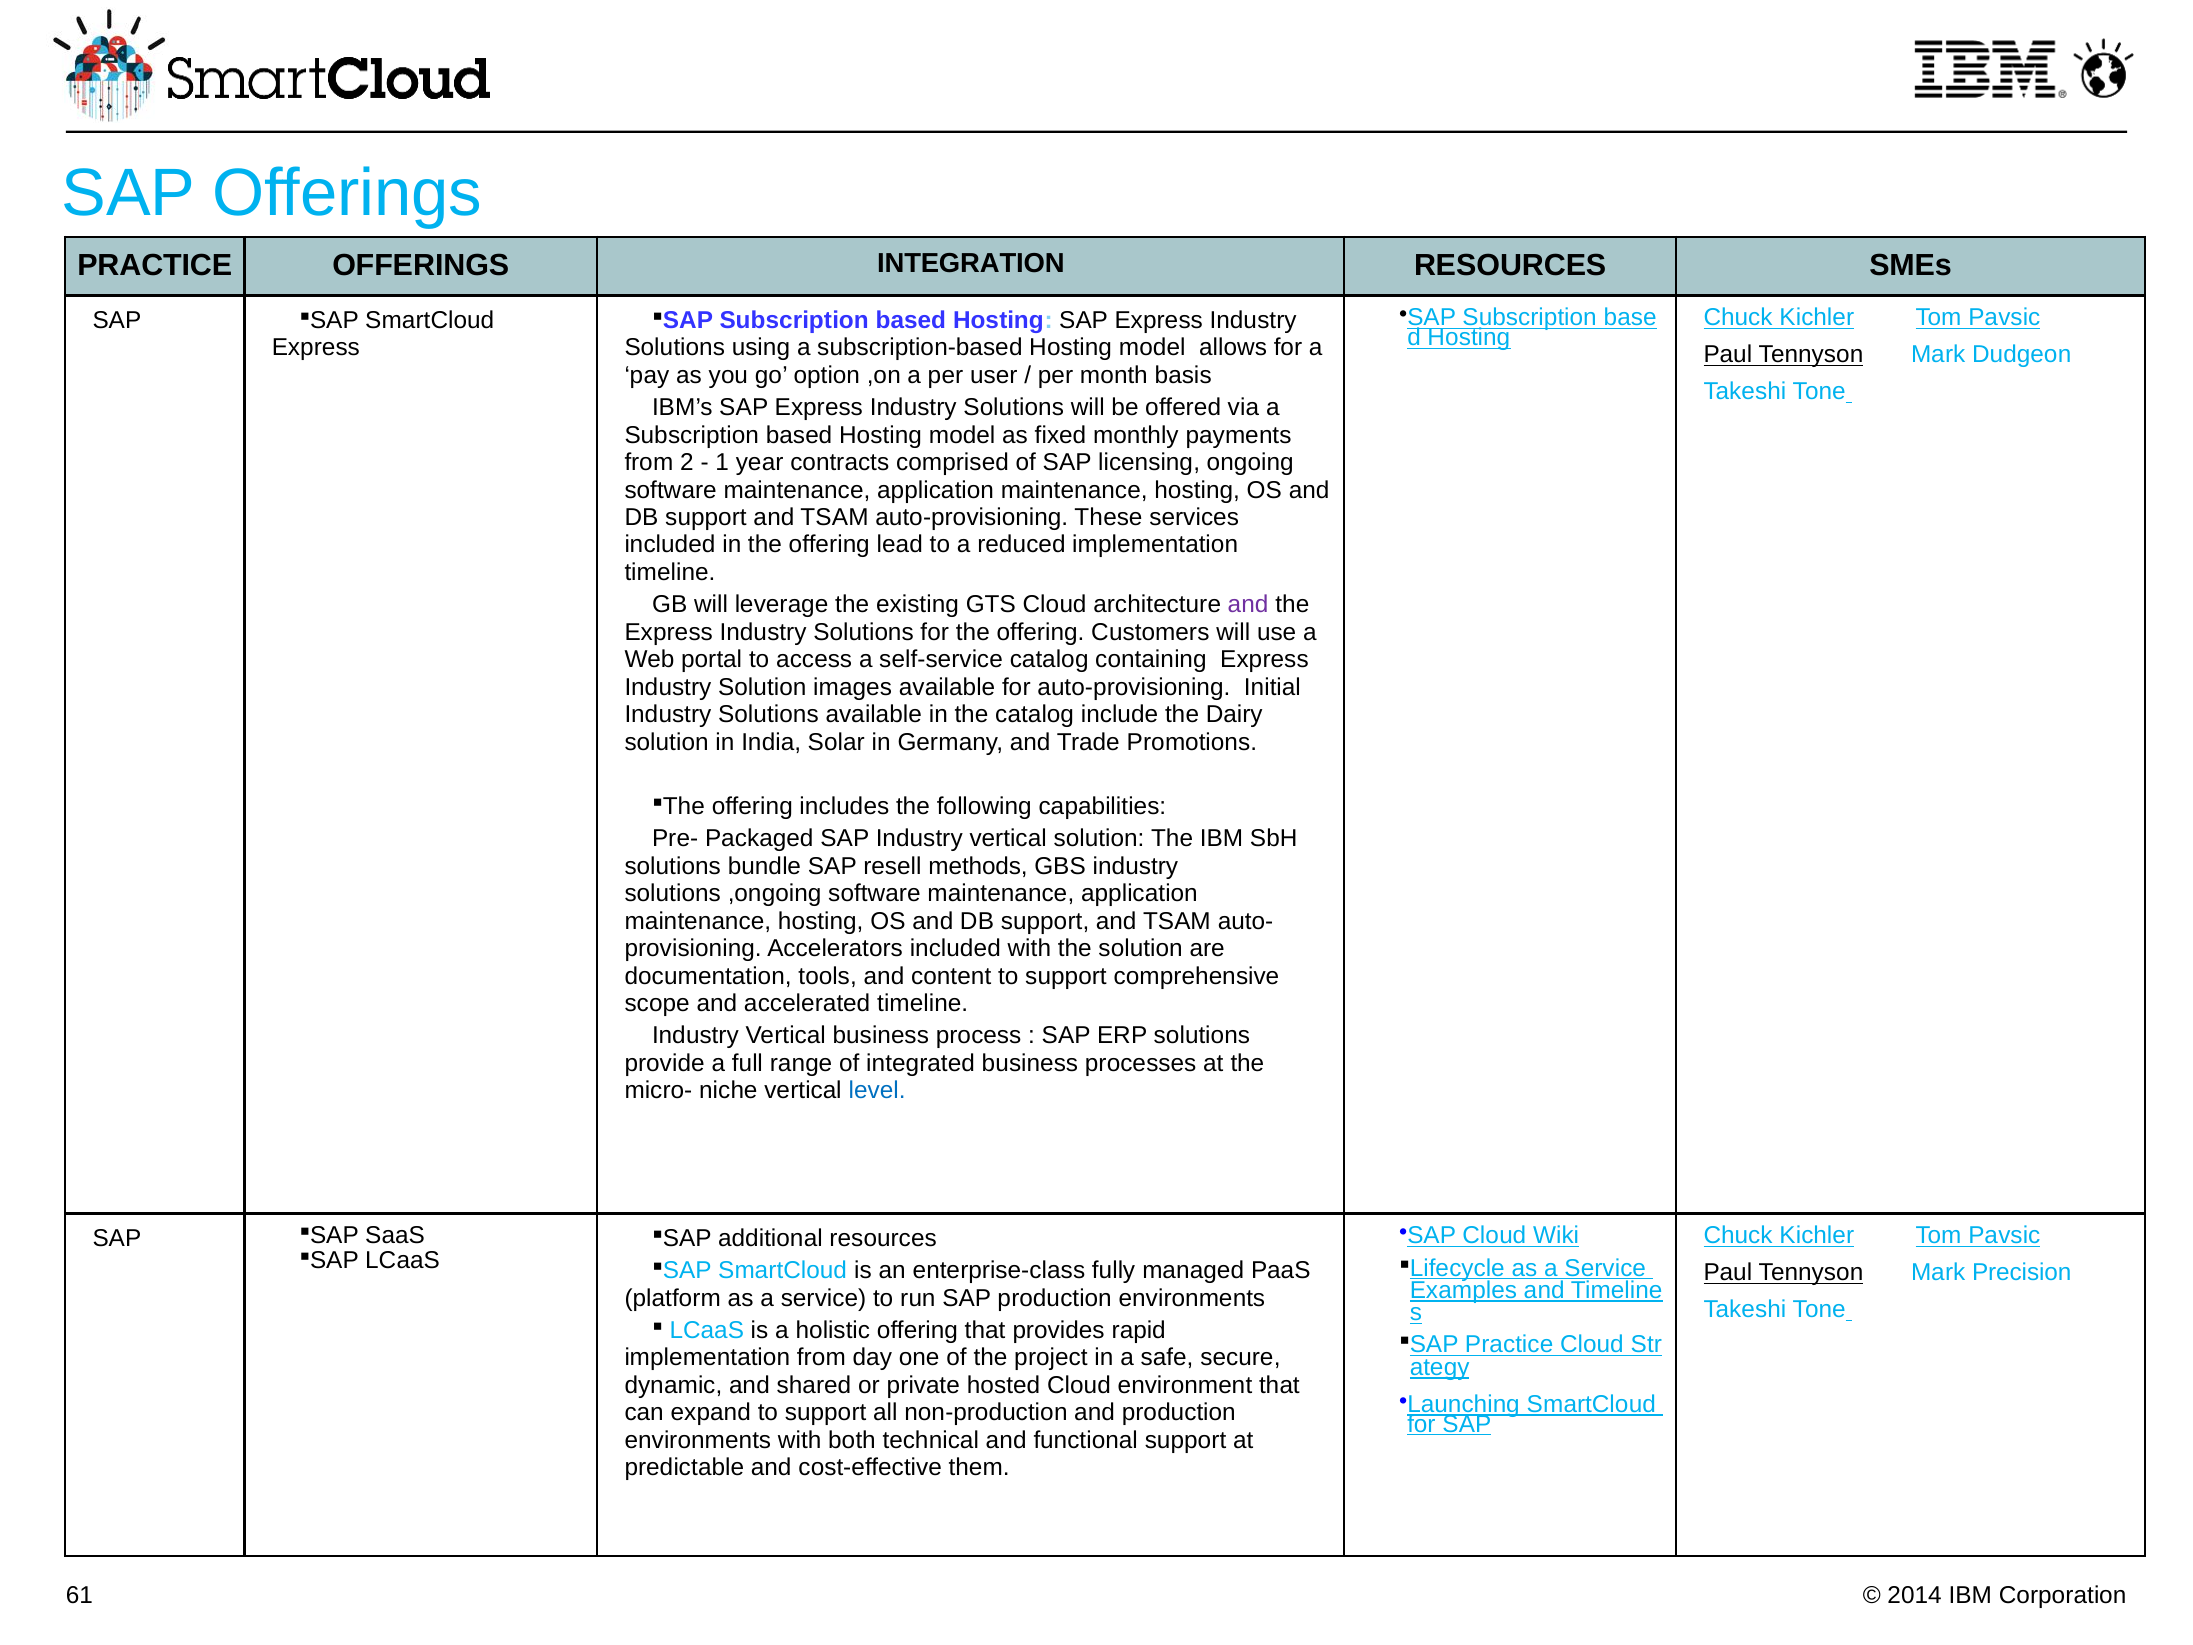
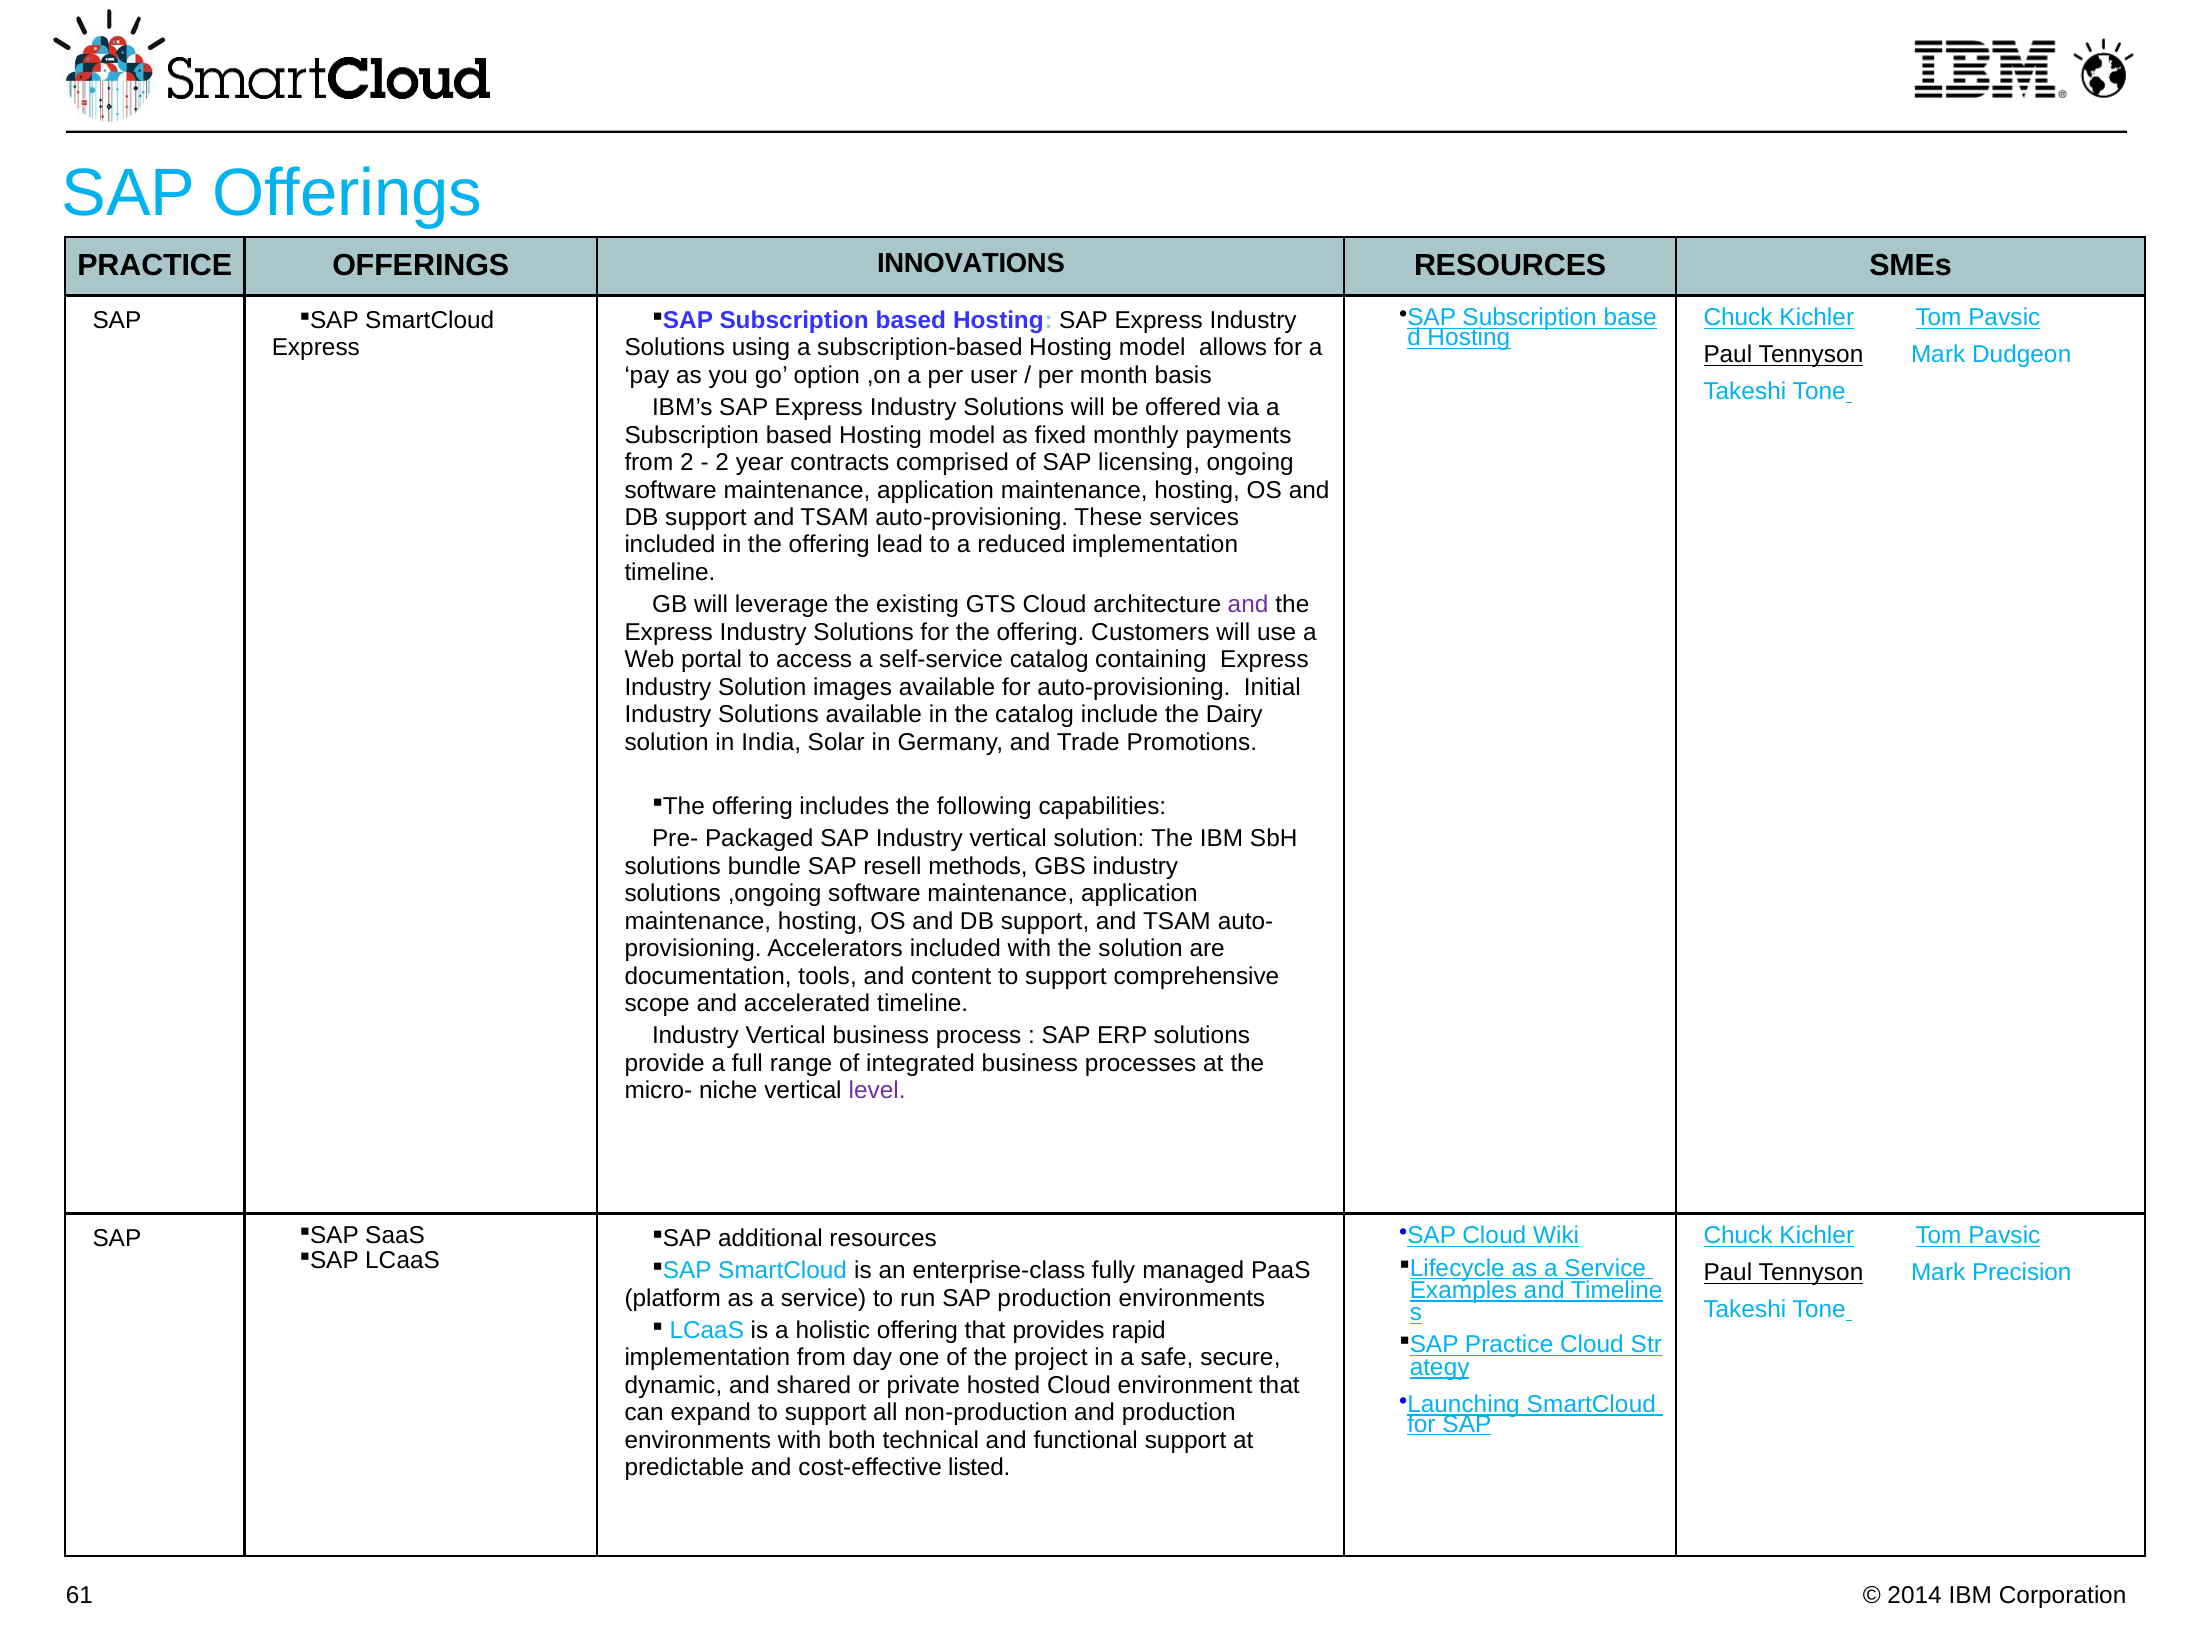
INTEGRATION: INTEGRATION -> INNOVATIONS (971, 264)
1: 1 -> 2 (722, 463)
level colour: blue -> purple (877, 1091)
them: them -> listed (979, 1468)
